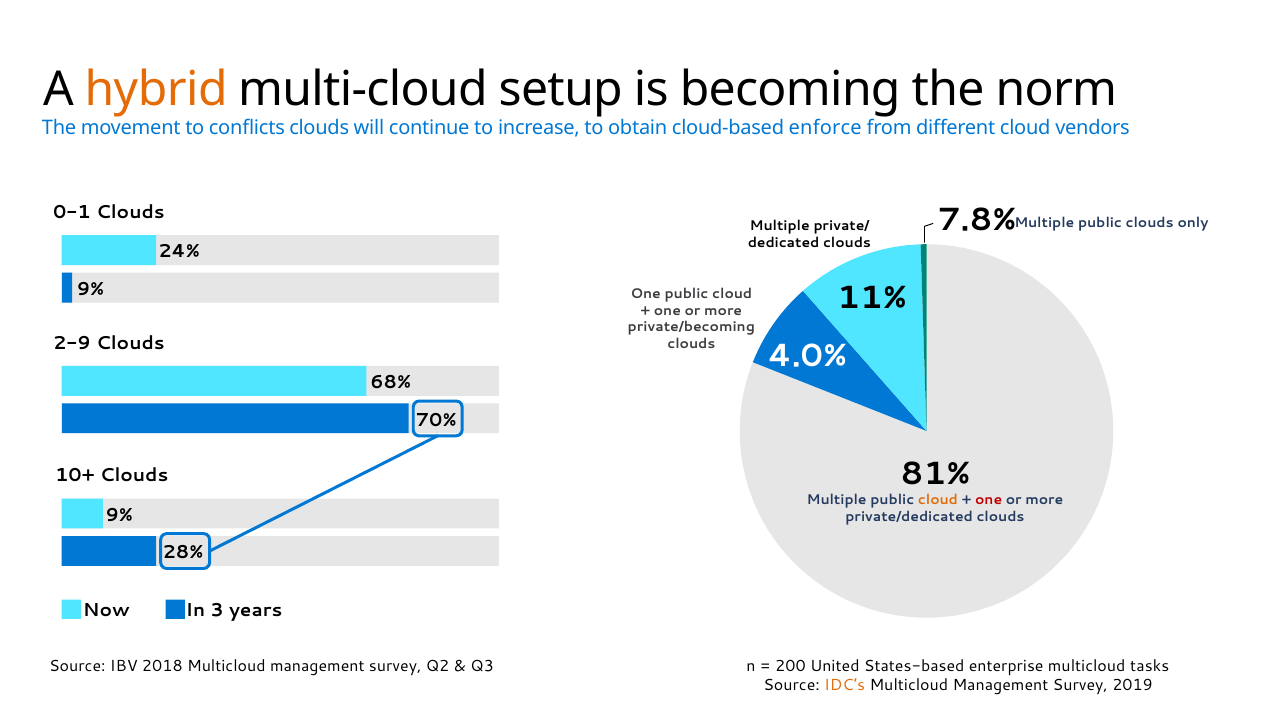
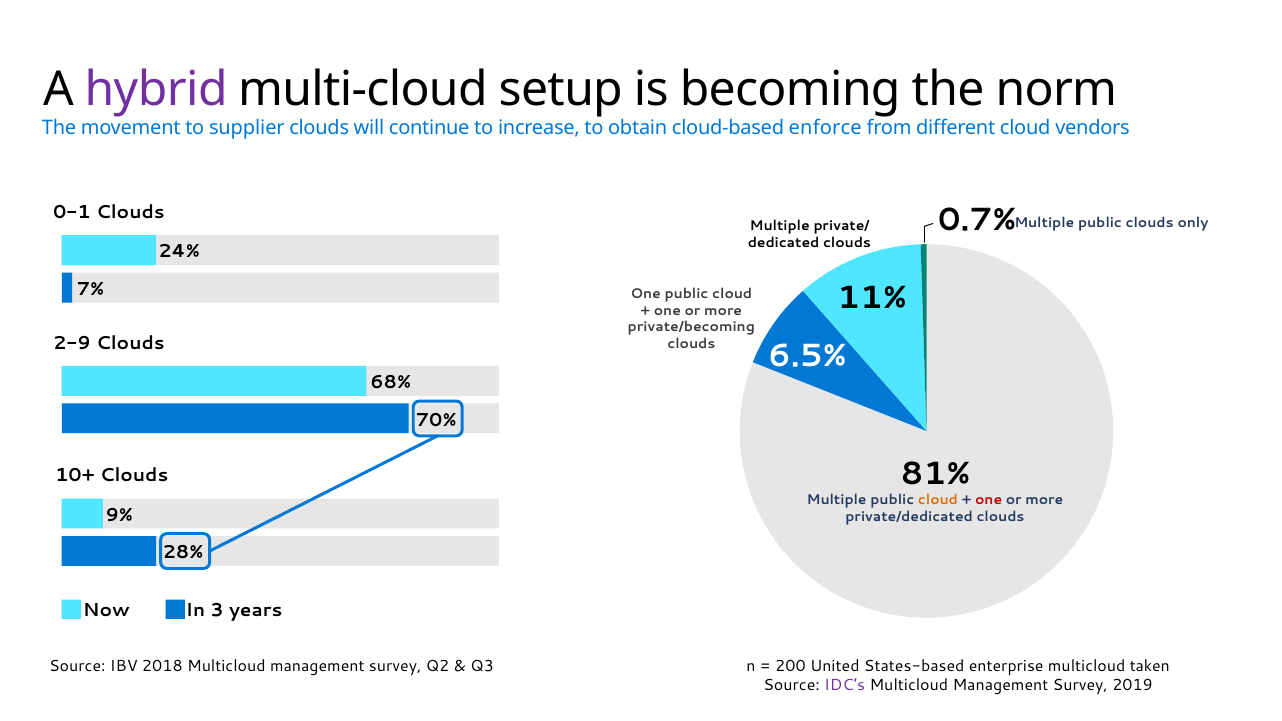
hybrid colour: orange -> purple (156, 89)
conflicts: conflicts -> supplier (247, 128)
7.8%: 7.8% -> 0.7% (977, 220)
9%: 9% -> 7% (90, 289)
4.0%: 4.0% -> 6.5% (807, 356)
tasks: tasks -> taken (1150, 666)
IDC’s colour: orange -> purple (845, 686)
